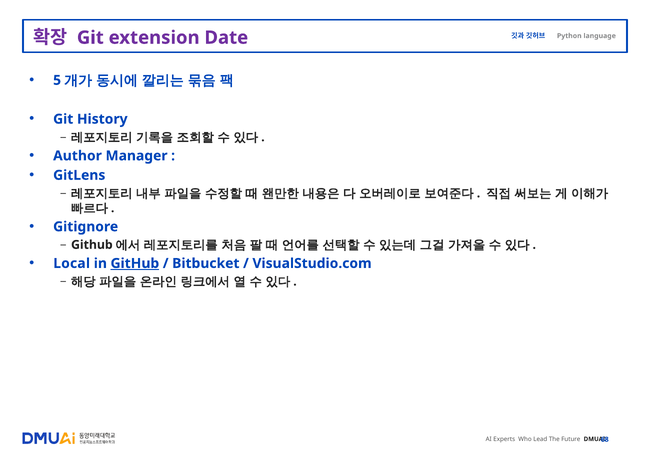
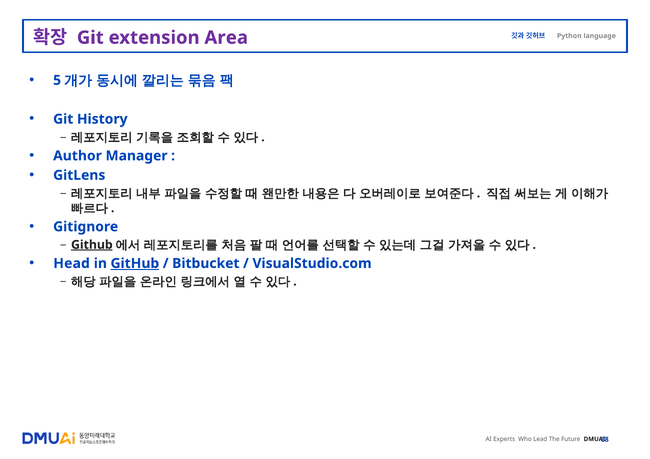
Date: Date -> Area (226, 38)
Github underline: none -> present (92, 245)
Local: Local -> Head (72, 264)
